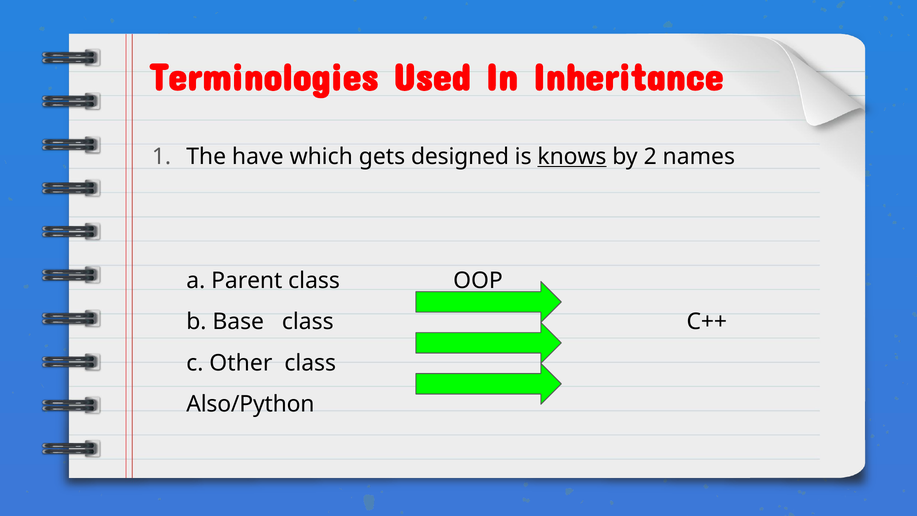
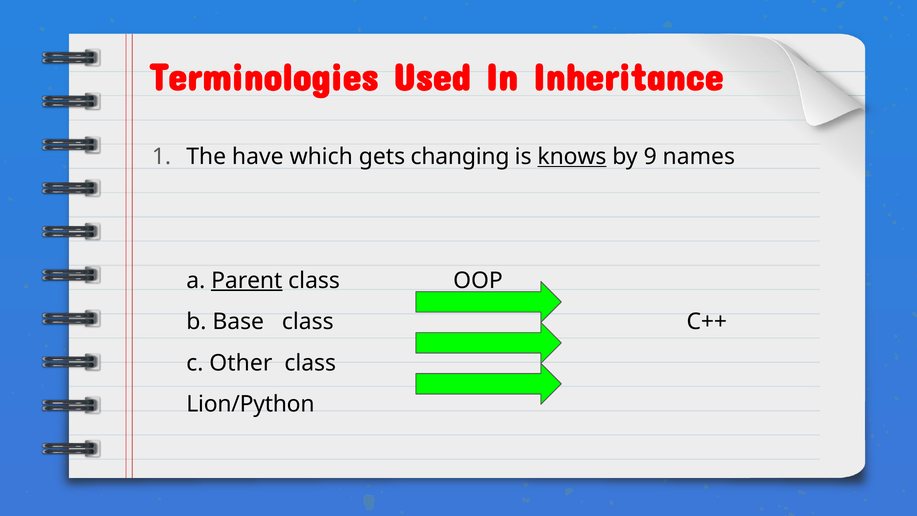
designed: designed -> changing (460, 157)
2: 2 -> 9 (650, 157)
Parent underline: none -> present (247, 280)
Also/Python: Also/Python -> Lion/Python (250, 404)
